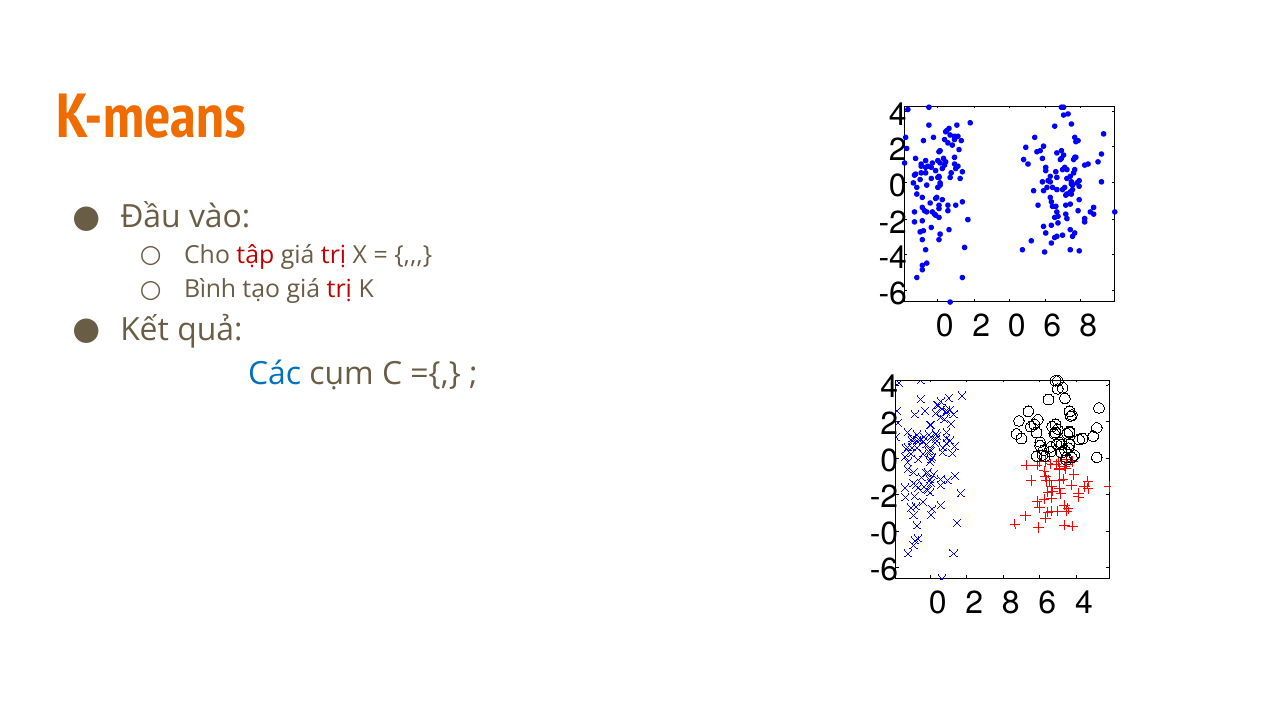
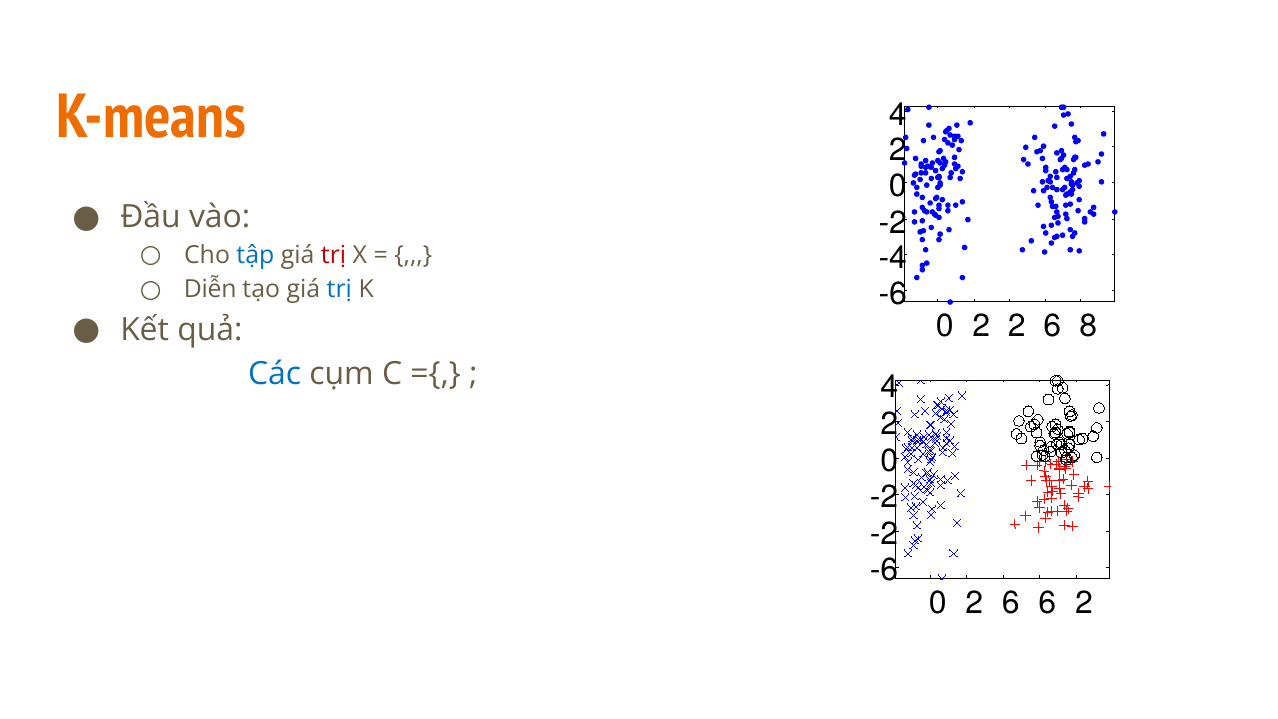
tập colour: red -> blue (255, 255)
Bình: Bình -> Diễn (210, 289)
trị colour: red -> blue (339, 289)
2 0: 0 -> 2 (1017, 326)
-0: -0 -> -2 (884, 534)
0 2 8: 8 -> 6 (1011, 603)
6 4: 4 -> 2 (1084, 603)
